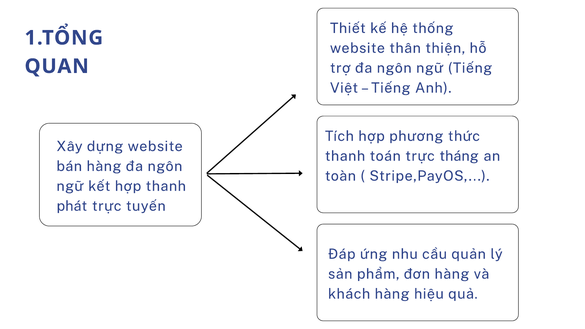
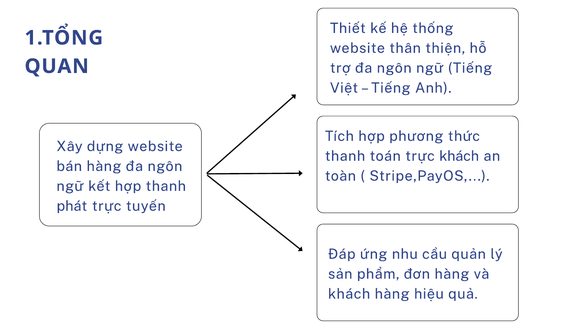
trực tháng: tháng -> khách (459, 156)
